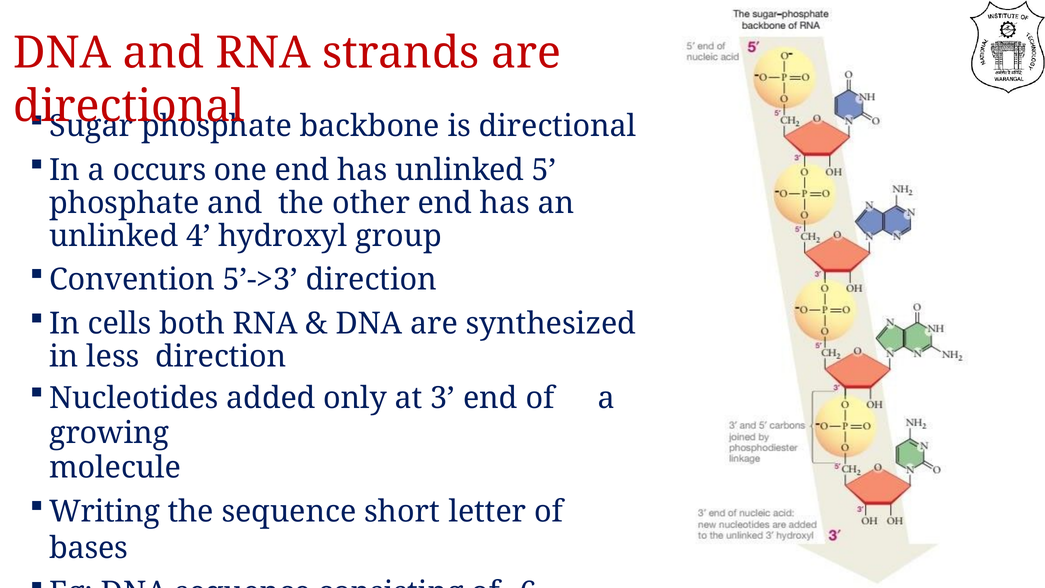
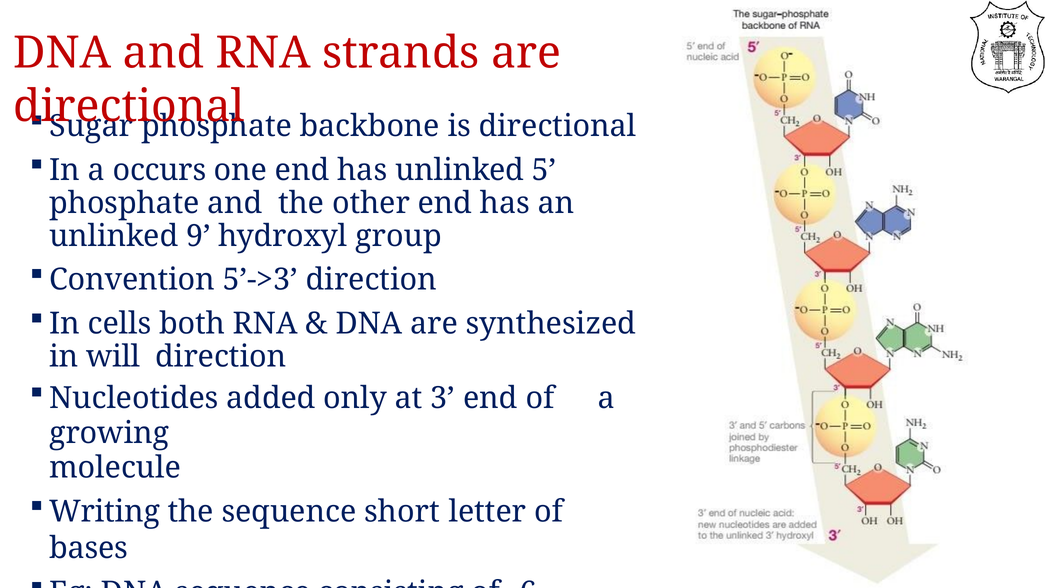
4: 4 -> 9 (198, 236)
less: less -> will (113, 357)
